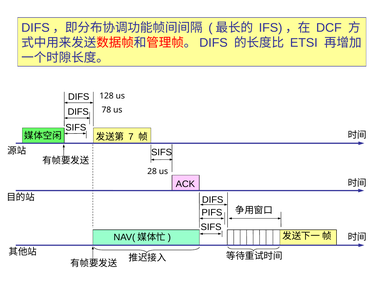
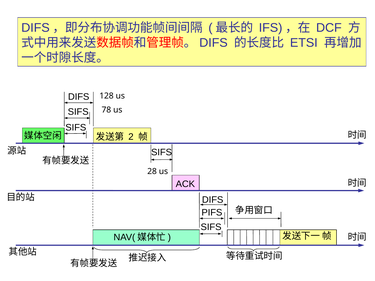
DIFS: DIFS -> SIFS (78, 112)
7: 7 -> 2 (131, 137)
